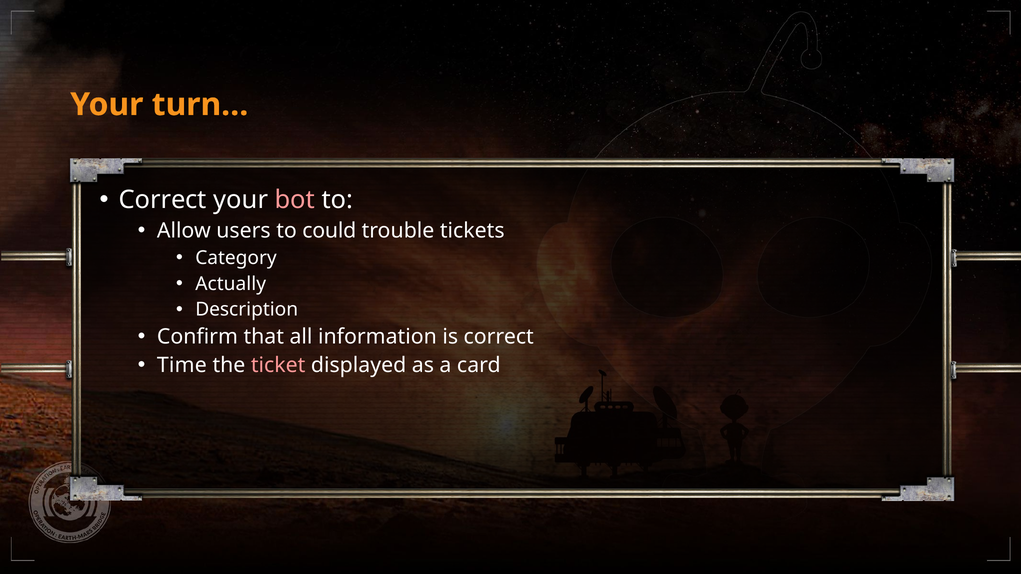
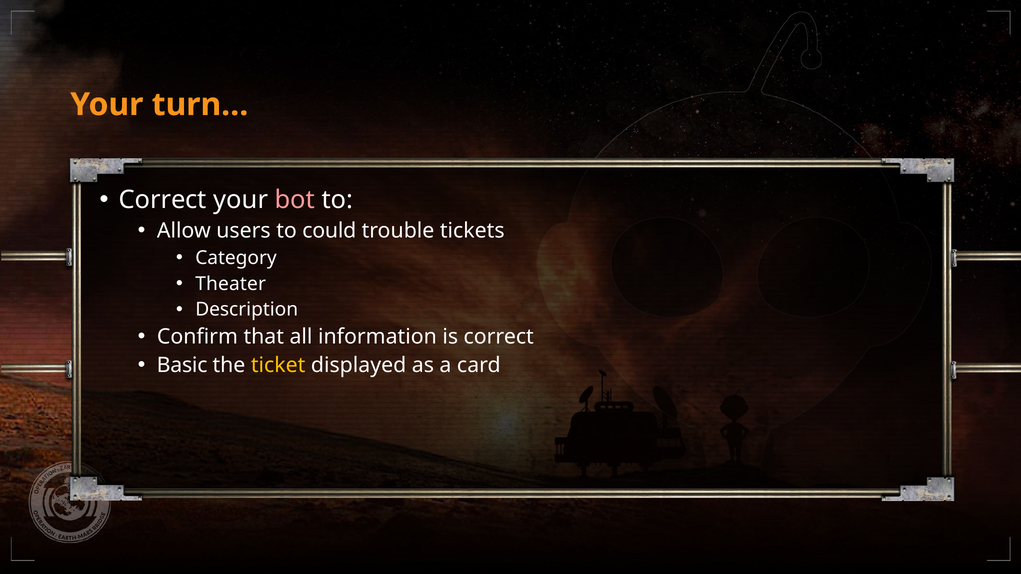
Actually: Actually -> Theater (231, 284)
Time: Time -> Basic (182, 365)
ticket colour: pink -> yellow (278, 365)
